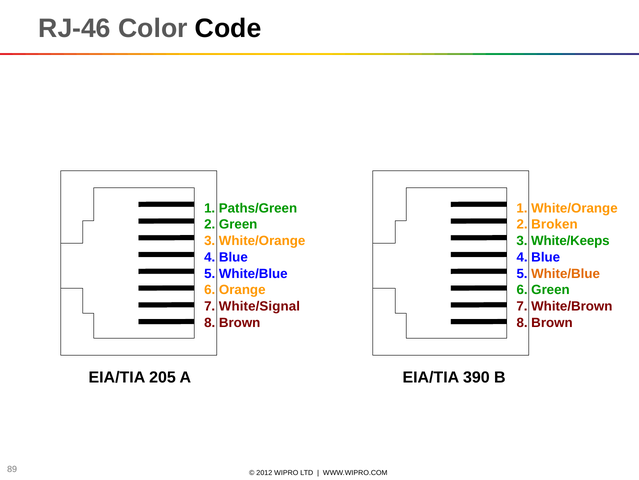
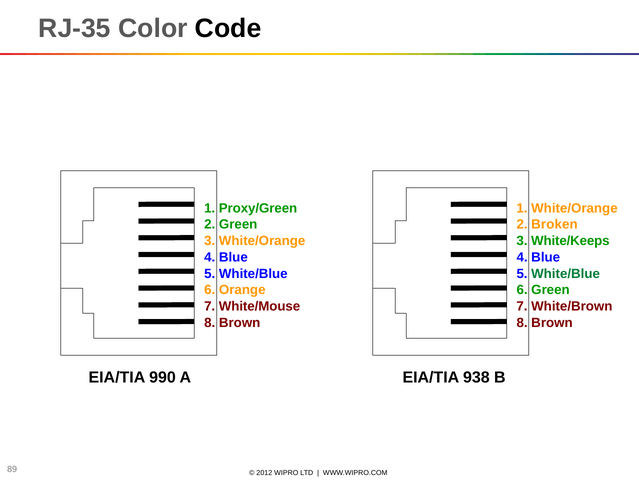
RJ-46: RJ-46 -> RJ-35 (75, 29)
Paths/Green: Paths/Green -> Proxy/Green (258, 208)
White/Blue colour: orange -> green (566, 273)
White/Signal: White/Signal -> White/Mouse (260, 306)
205: 205 -> 990 (162, 377)
390: 390 -> 938 (476, 377)
